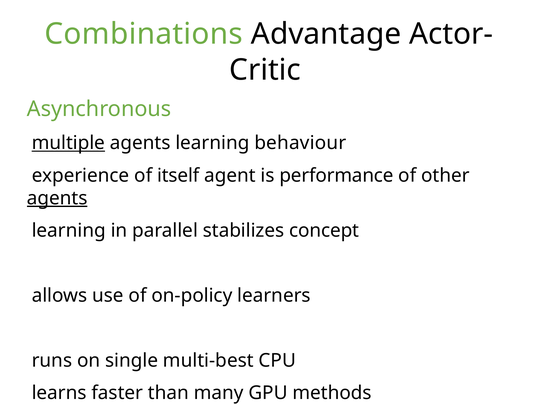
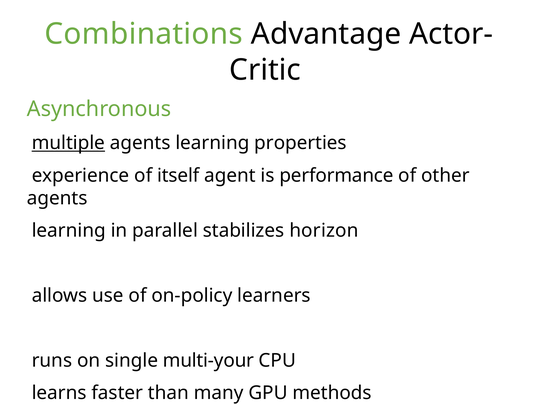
behaviour: behaviour -> properties (300, 143)
agents underline: present -> none (57, 198)
concept: concept -> horizon (324, 230)
multi-best: multi-best -> multi-your (208, 360)
